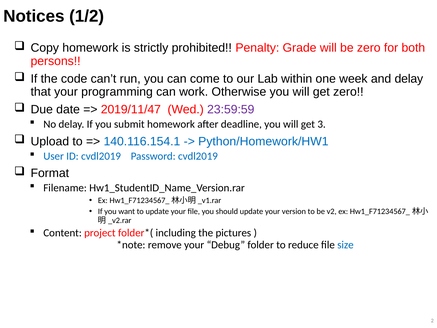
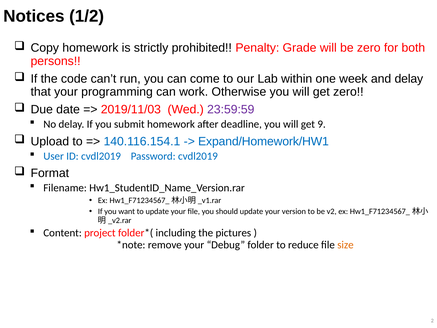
2019/11/47: 2019/11/47 -> 2019/11/03 (131, 110)
3: 3 -> 9 (322, 124)
Python/Homework/HW1: Python/Homework/HW1 -> Expand/Homework/HW1 (263, 141)
size colour: blue -> orange (345, 245)
